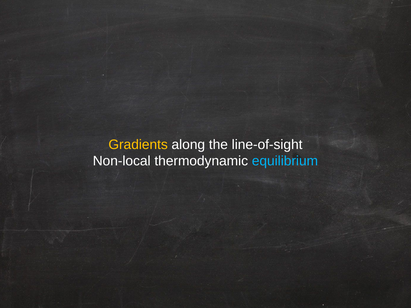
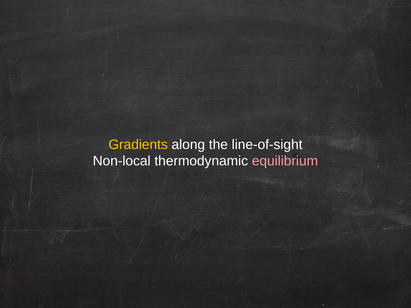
equilibrium colour: light blue -> pink (285, 161)
